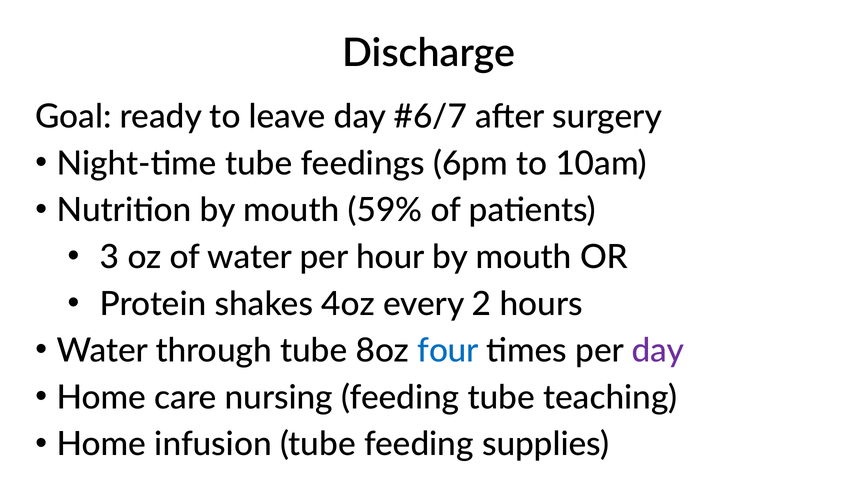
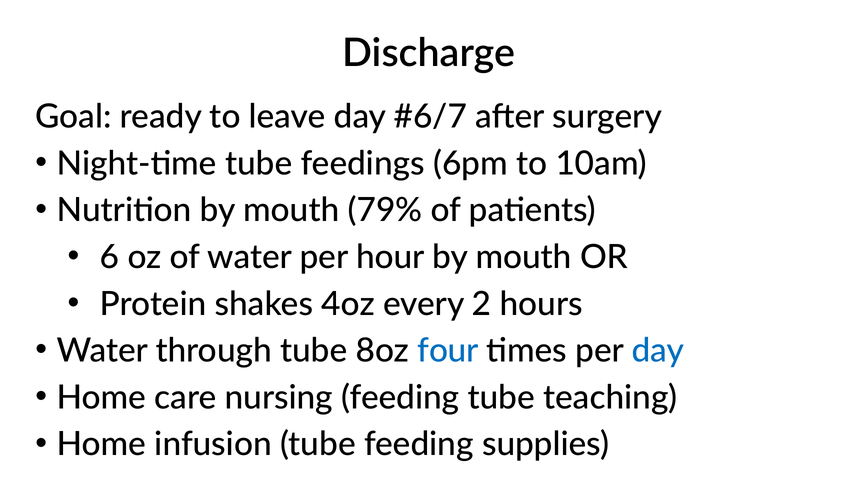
59%: 59% -> 79% (385, 211)
3: 3 -> 6 (110, 258)
day colour: purple -> blue (658, 351)
